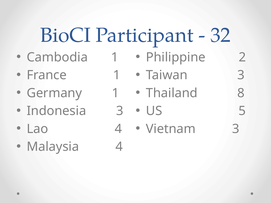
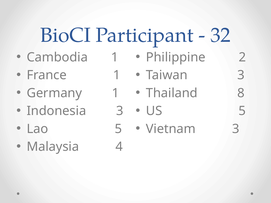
Lao 4: 4 -> 5 (118, 129)
